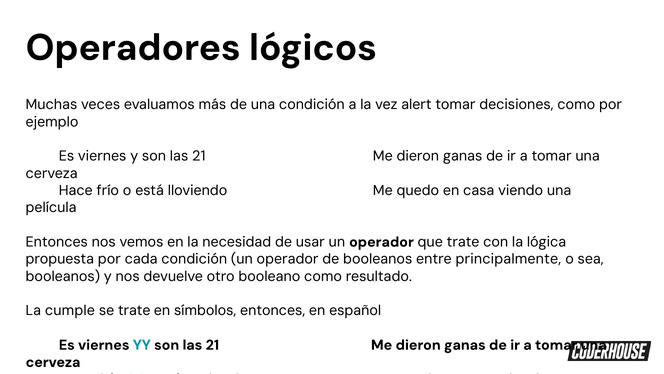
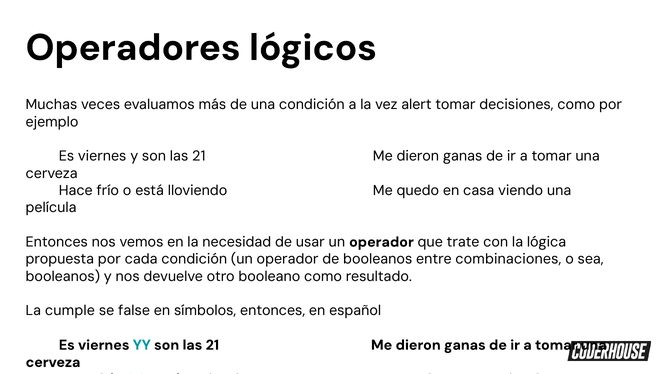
principalmente: principalmente -> combinaciones (508, 259)
se trate: trate -> false (134, 310)
